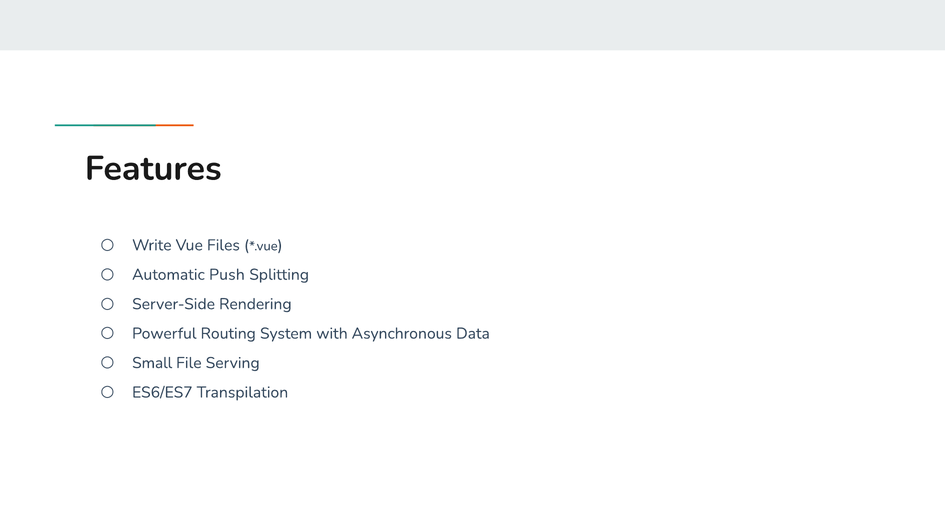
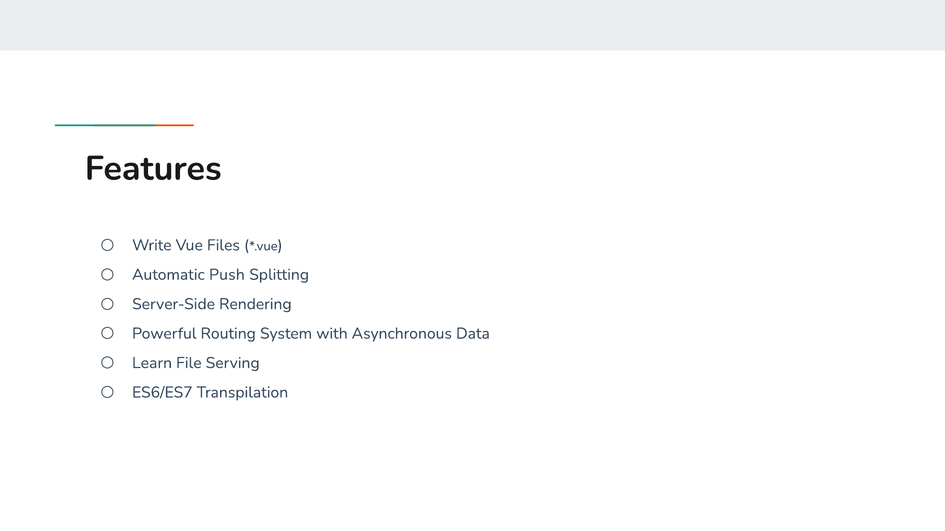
Small: Small -> Learn (152, 363)
